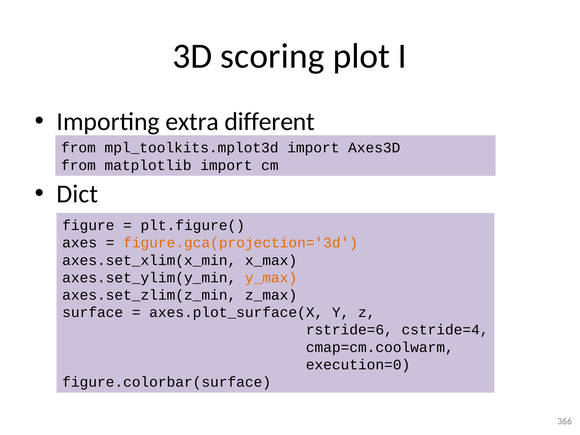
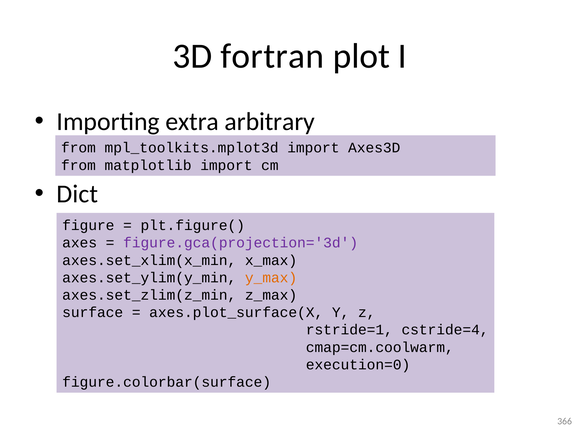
scoring: scoring -> fortran (272, 56)
different: different -> arbitrary (270, 122)
figure.gca(projection='3d colour: orange -> purple (241, 243)
rstride=6: rstride=6 -> rstride=1 (349, 330)
